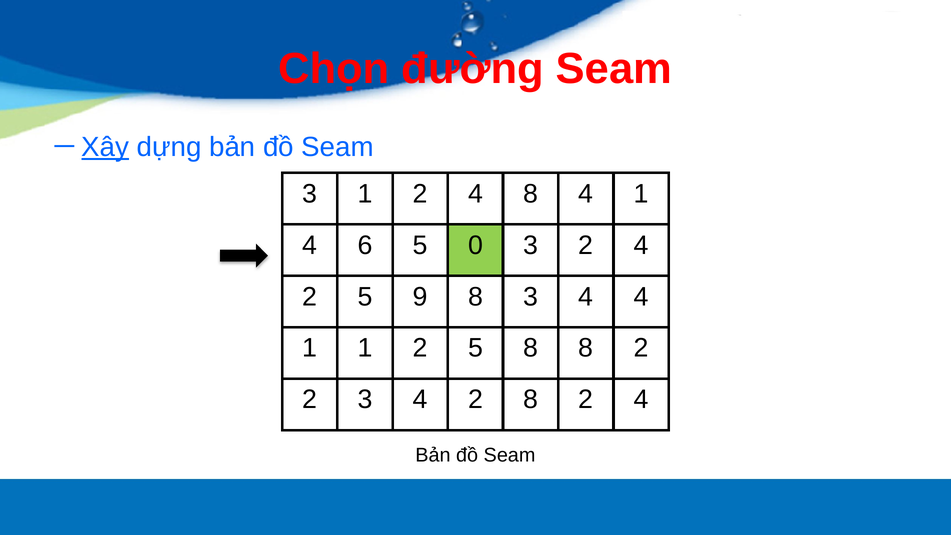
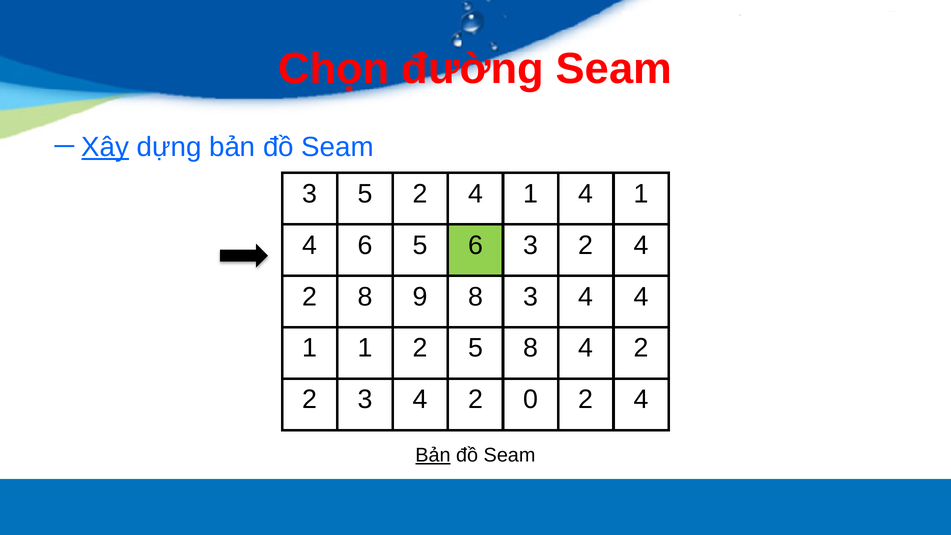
3 1: 1 -> 5 (365, 194)
2 4 8: 8 -> 1 (531, 194)
5 0: 0 -> 6 (475, 245)
5: 5 -> 8 (365, 297)
8 8: 8 -> 4 (586, 348)
2 8: 8 -> 0 (531, 399)
Bản underline: none -> present (433, 455)
